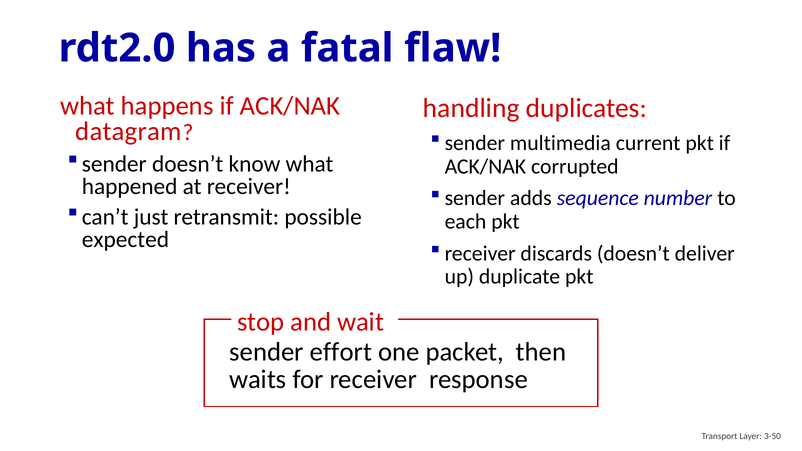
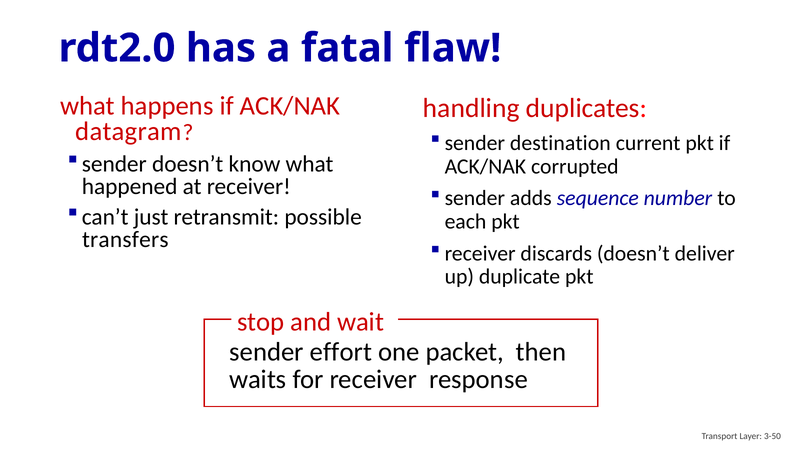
multimedia: multimedia -> destination (560, 143)
expected: expected -> transfers (125, 240)
